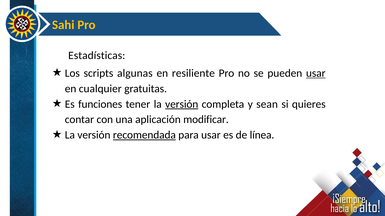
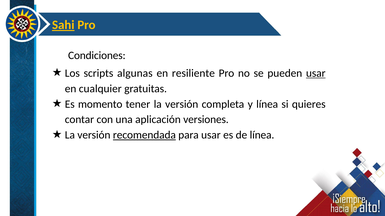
Sahi underline: none -> present (63, 25)
Estadísticas: Estadísticas -> Condiciones (97, 55)
funciones: funciones -> momento (100, 104)
versión underline: present -> none (182, 104)
y sean: sean -> línea (267, 104)
modificar: modificar -> versiones (206, 120)
